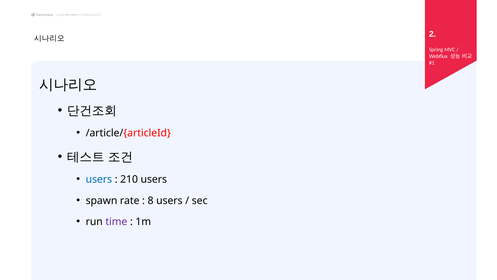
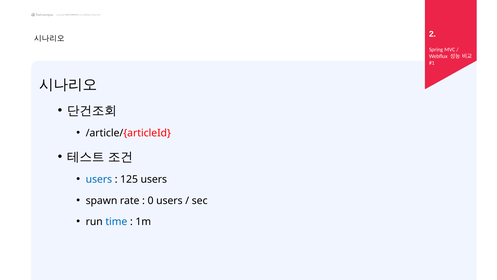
210: 210 -> 125 (129, 179)
8: 8 -> 0 (151, 200)
time colour: purple -> blue (116, 221)
